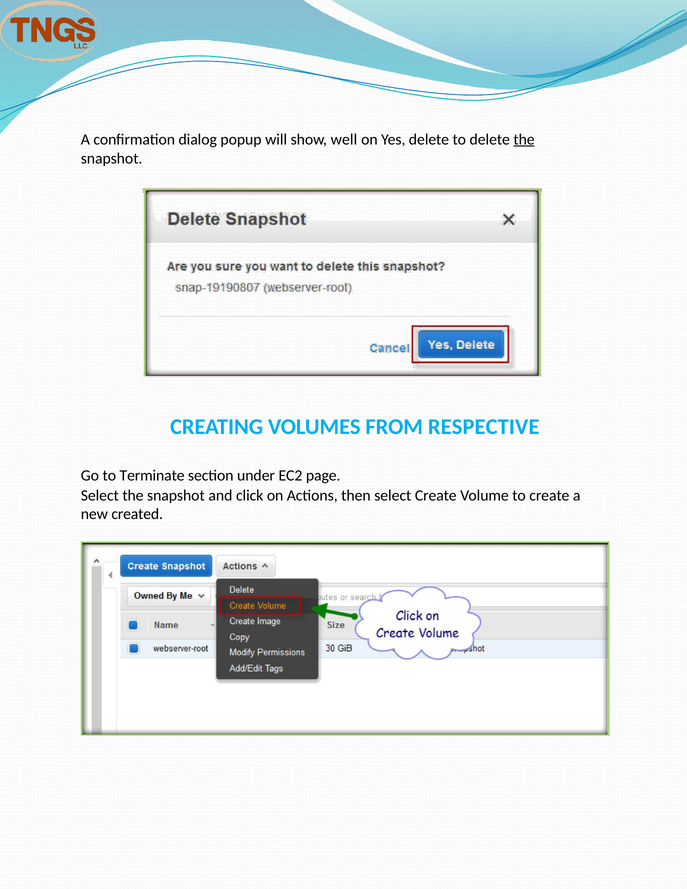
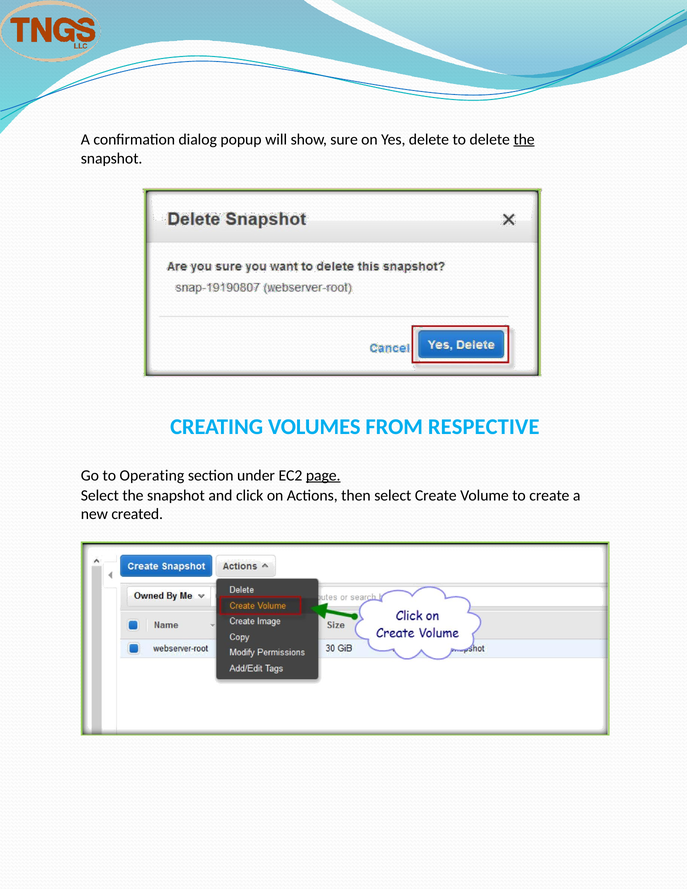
well: well -> sure (344, 139)
Terminate: Terminate -> Operating (152, 475)
page underline: none -> present (323, 475)
